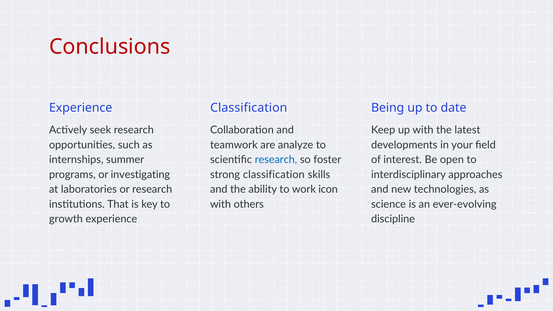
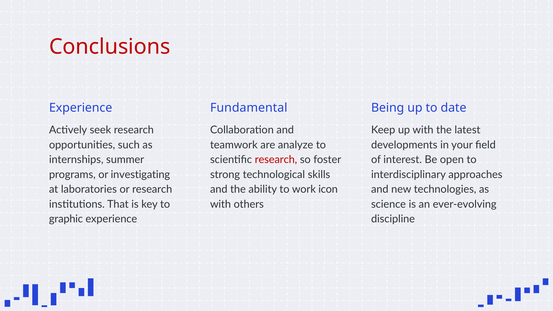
Experience Classification: Classification -> Fundamental (249, 108)
research colour: blue -> red (276, 160)
strong classification: classification -> technological (274, 175)
growth: growth -> graphic (66, 219)
